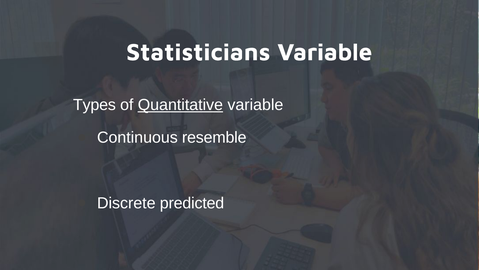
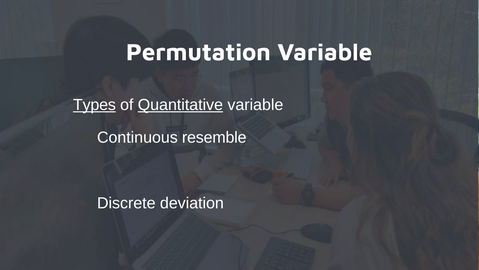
Statisticians: Statisticians -> Permutation (198, 52)
Types underline: none -> present (94, 105)
predicted: predicted -> deviation (192, 203)
